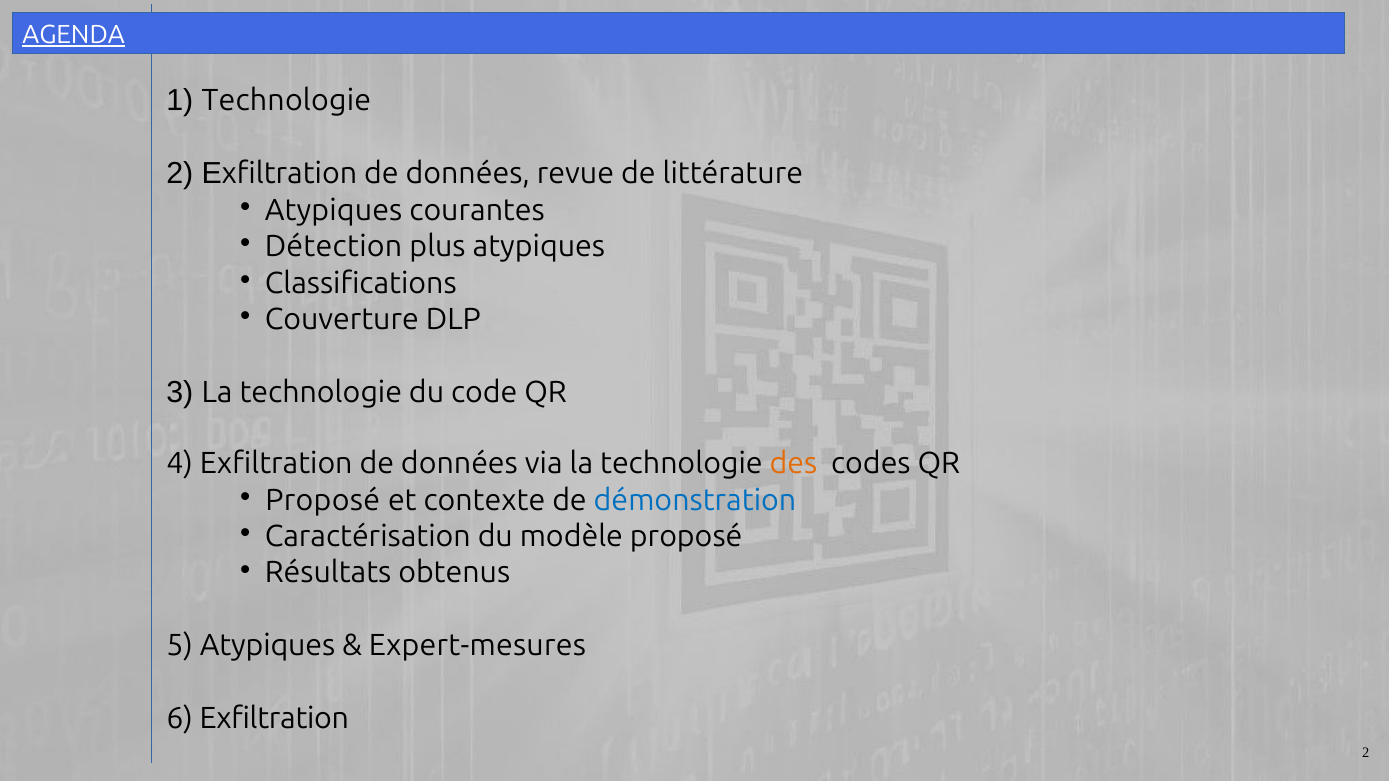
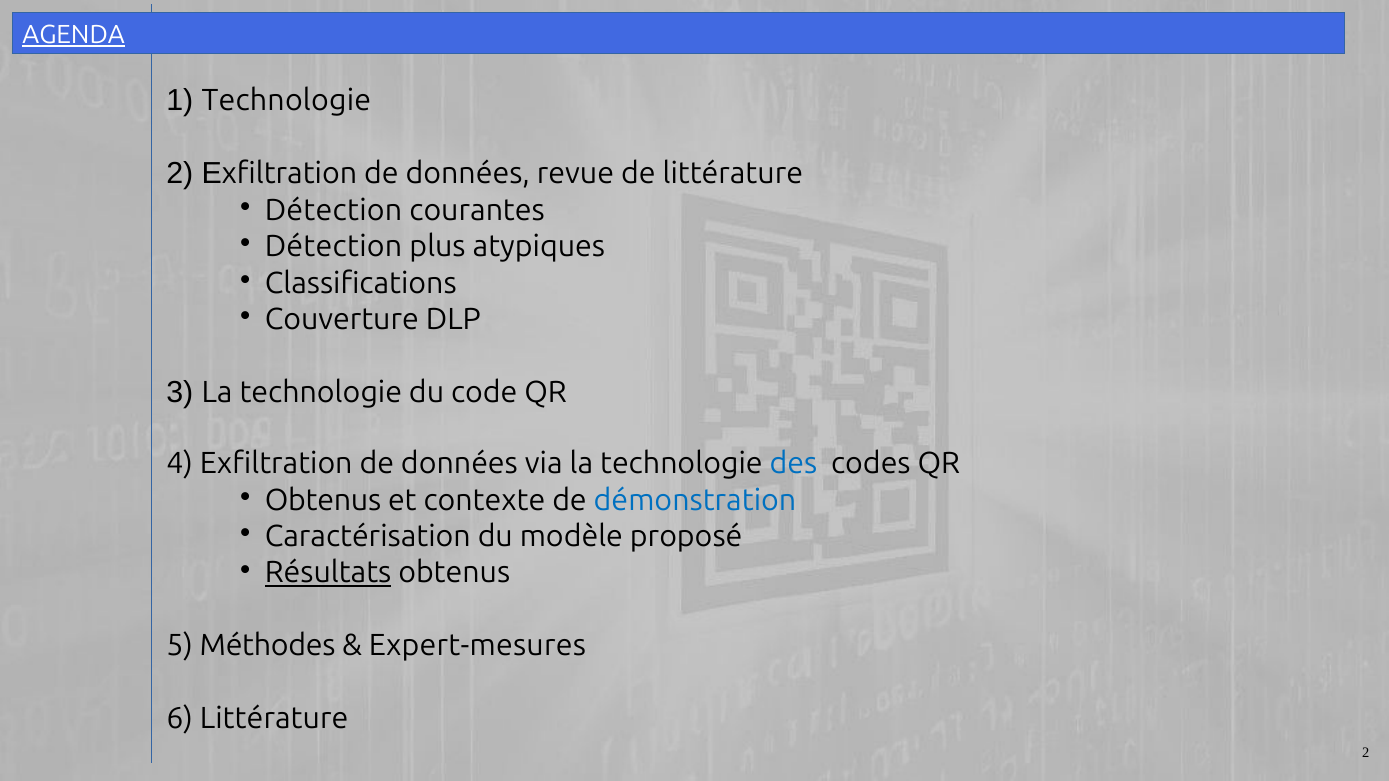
Atypiques: Atypiques -> Détection (334, 210)
des colour: orange -> blue (793, 464)
Proposé: Proposé -> Obtenus (323, 500)
Résultats underline: none -> present (328, 573)
Atypiques: Atypiques -> Méthodes (268, 646)
Exfiltration: Exfiltration -> Littérature (274, 719)
